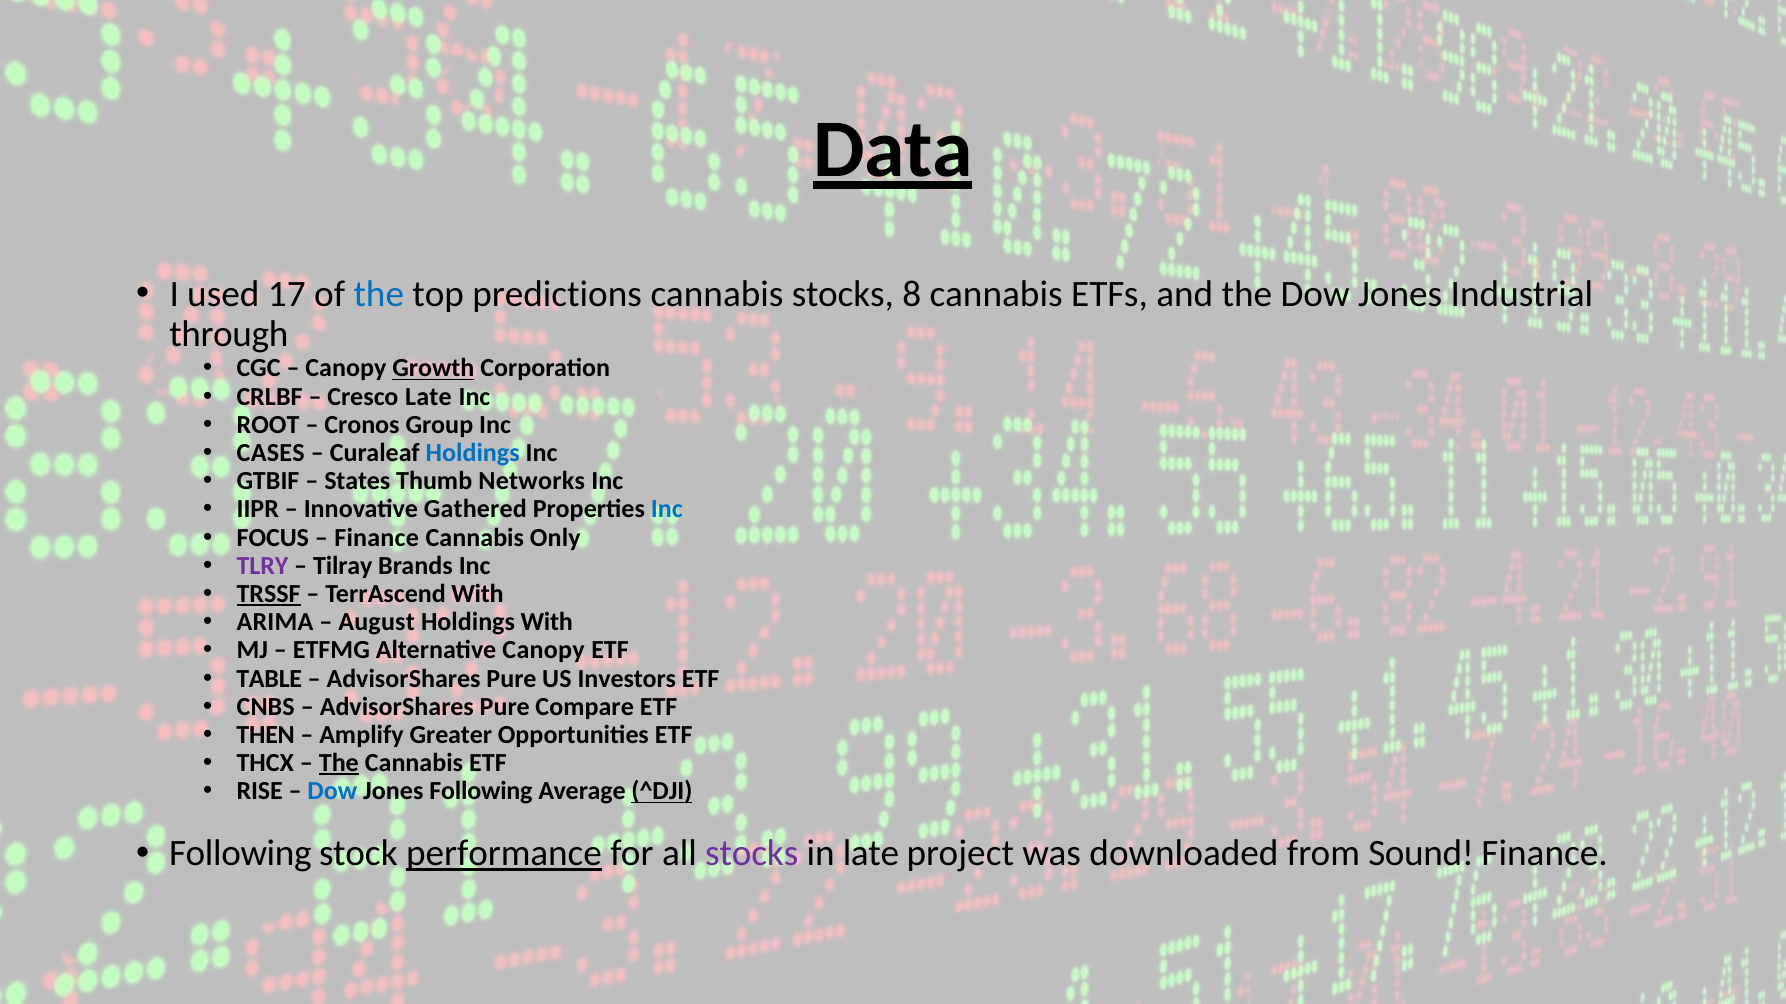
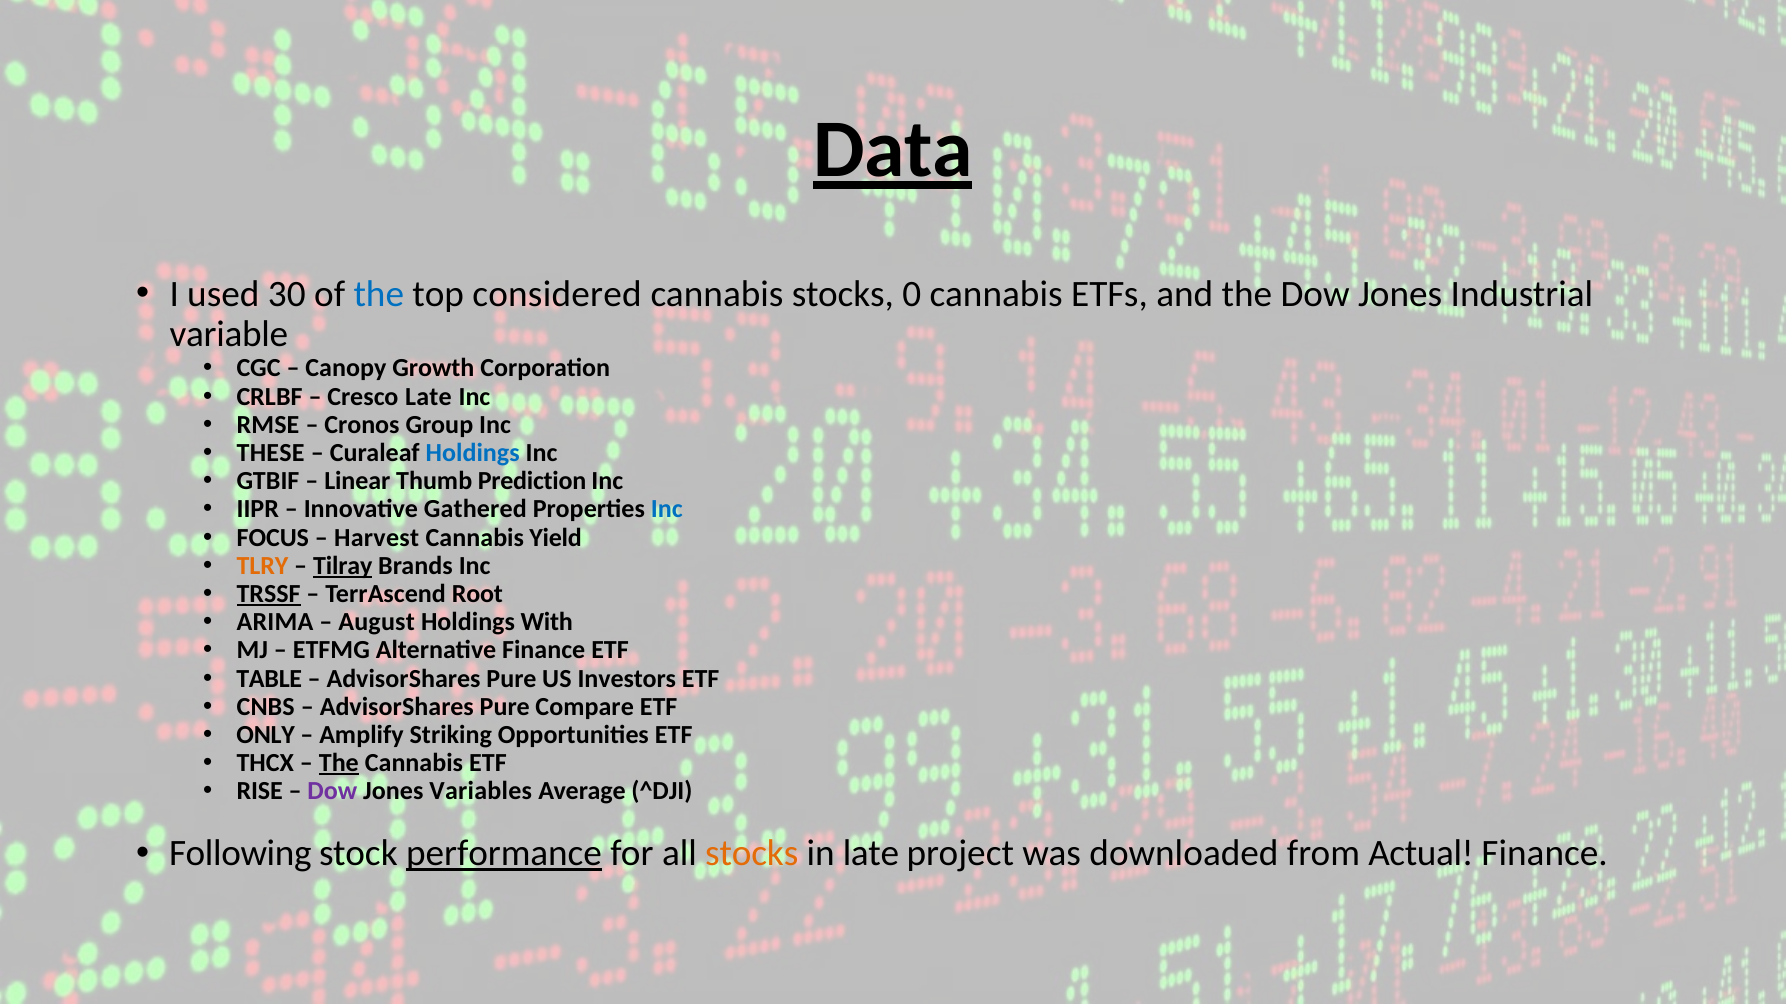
17: 17 -> 30 (287, 294)
predictions: predictions -> considered (557, 294)
8: 8 -> 0 (912, 294)
through: through -> variable (229, 334)
Growth underline: present -> none (433, 369)
ROOT: ROOT -> RMSE (268, 425)
CASES: CASES -> THESE (271, 453)
States: States -> Linear (357, 481)
Networks: Networks -> Prediction (532, 481)
Finance: Finance -> Harvest (377, 538)
Only: Only -> Yield (556, 538)
TLRY colour: purple -> orange (263, 566)
Tilray underline: none -> present (343, 566)
TerrAscend With: With -> Root (477, 594)
Alternative Canopy: Canopy -> Finance (544, 651)
THEN: THEN -> ONLY (266, 735)
Greater: Greater -> Striking (451, 735)
Dow colour: blue -> purple (332, 792)
Jones Following: Following -> Variables (481, 792)
^DJI underline: present -> none (662, 792)
stocks colour: purple -> orange (752, 854)
Sound: Sound -> Actual (1421, 854)
